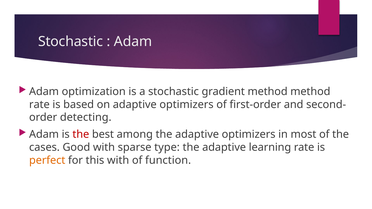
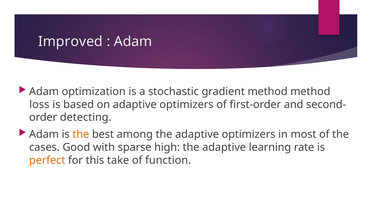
Stochastic: Stochastic -> Improved (70, 41)
rate: rate -> loss (39, 105)
the colour: red -> orange (81, 134)
type: type -> high (167, 147)
this with: with -> take (118, 160)
